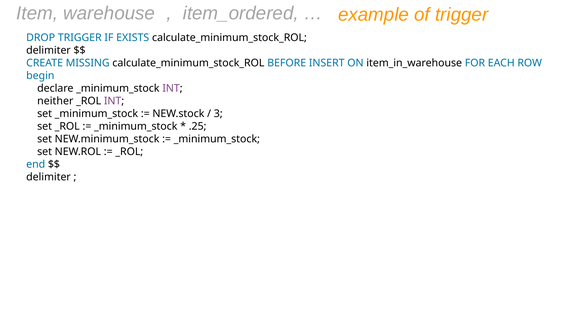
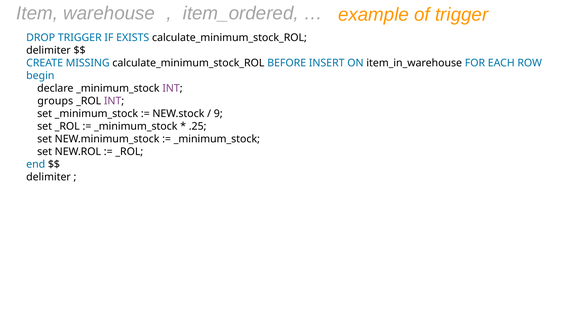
neither: neither -> groups (55, 101)
3: 3 -> 9 (218, 114)
